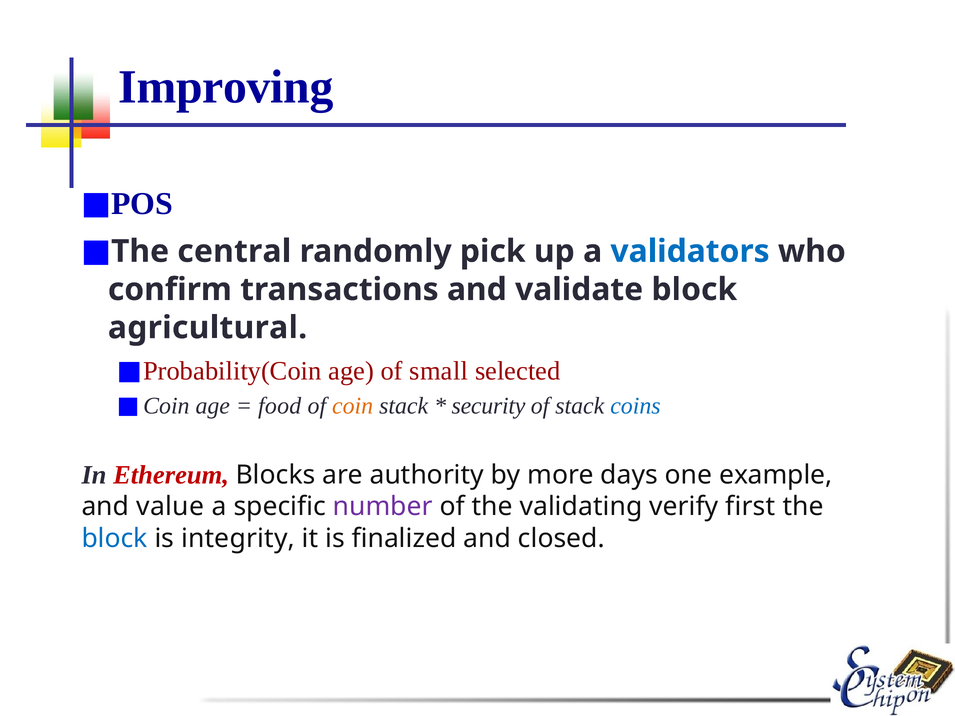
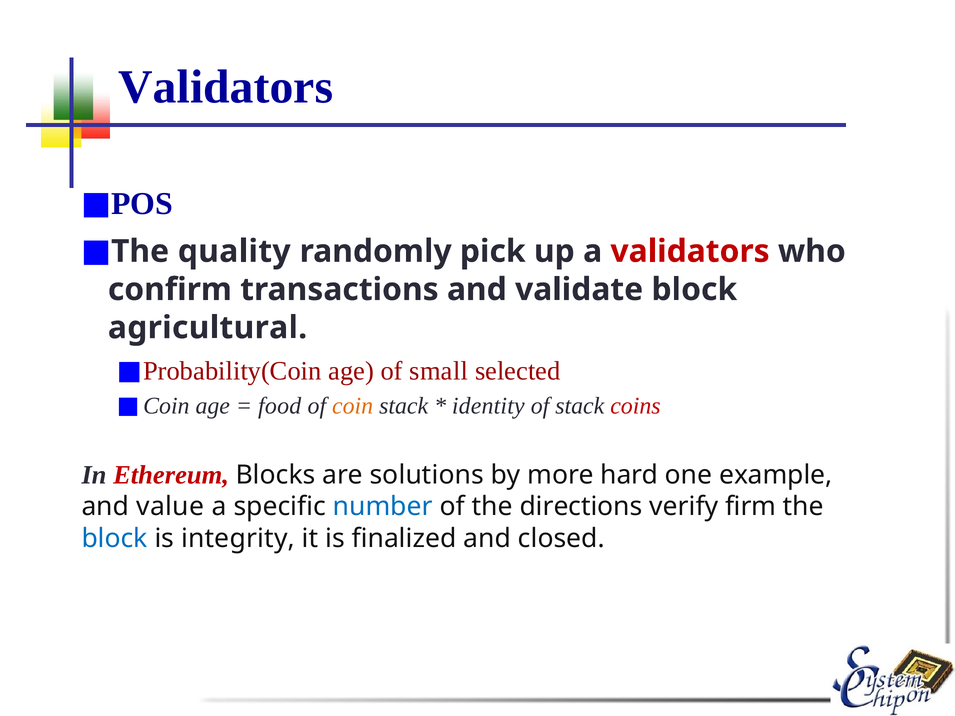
Improving: Improving -> Validators (226, 87)
central: central -> quality (234, 251)
validators colour: blue -> red (690, 251)
security: security -> identity (488, 406)
coins colour: blue -> red (635, 406)
authority: authority -> solutions (427, 475)
days: days -> hard (629, 475)
number colour: purple -> blue (383, 507)
validating: validating -> directions (581, 507)
first: first -> firm (751, 507)
